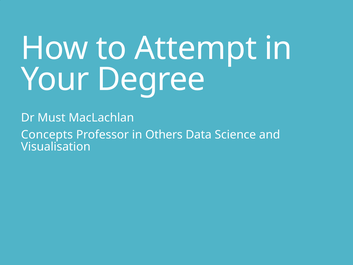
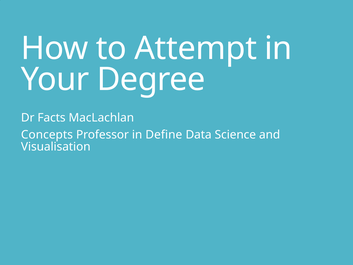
Must: Must -> Facts (52, 118)
Others: Others -> Define (164, 135)
